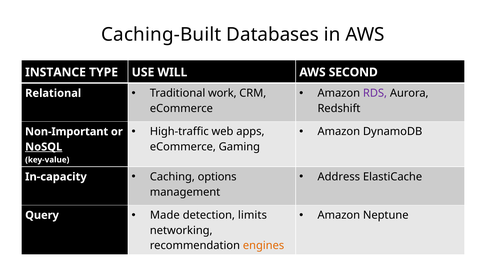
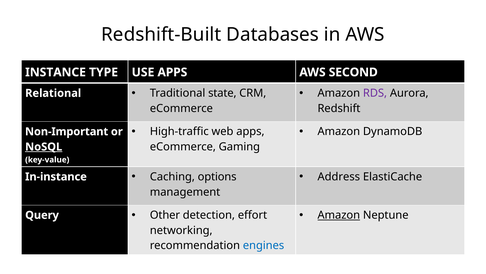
Caching-Built: Caching-Built -> Redshift-Built (161, 35)
USE WILL: WILL -> APPS (172, 72)
work: work -> state (222, 93)
In-capacity: In-capacity -> In-instance (56, 176)
Amazon underline: none -> present (339, 215)
Made: Made -> Other (165, 215)
limits: limits -> effort (253, 215)
engines colour: orange -> blue (264, 245)
